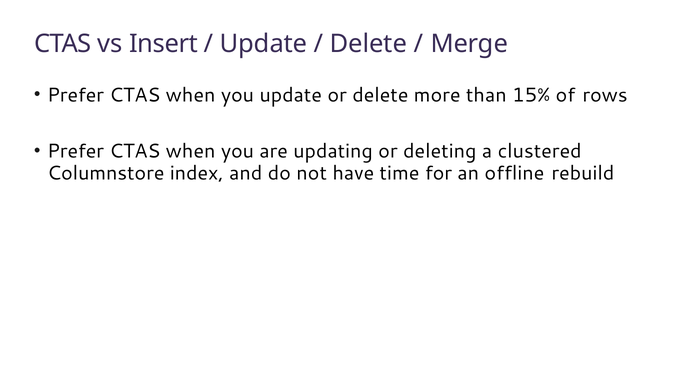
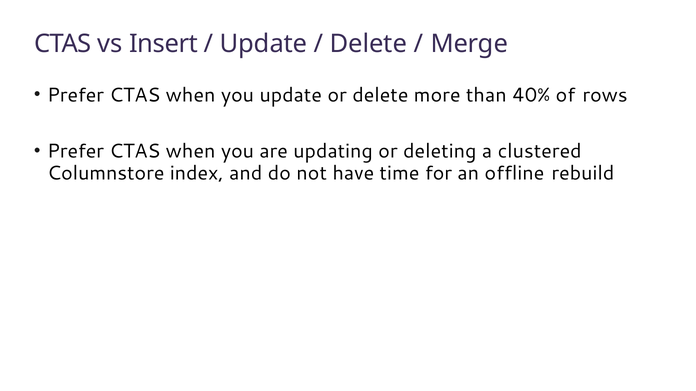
15%: 15% -> 40% (531, 95)
